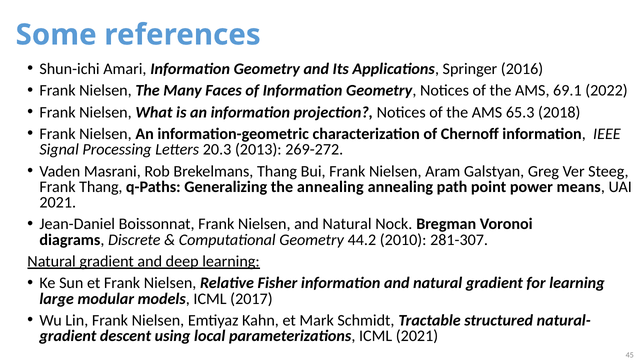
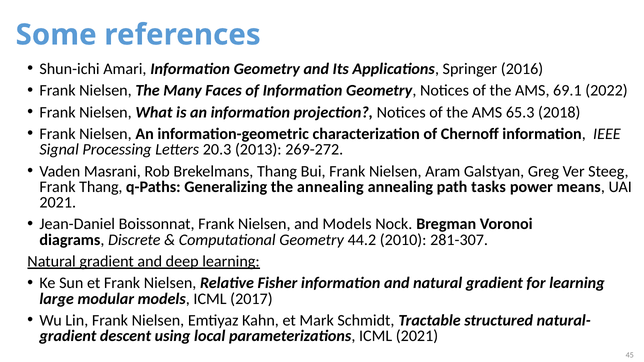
point: point -> tasks (489, 187)
Nielsen and Natural: Natural -> Models (347, 224)
